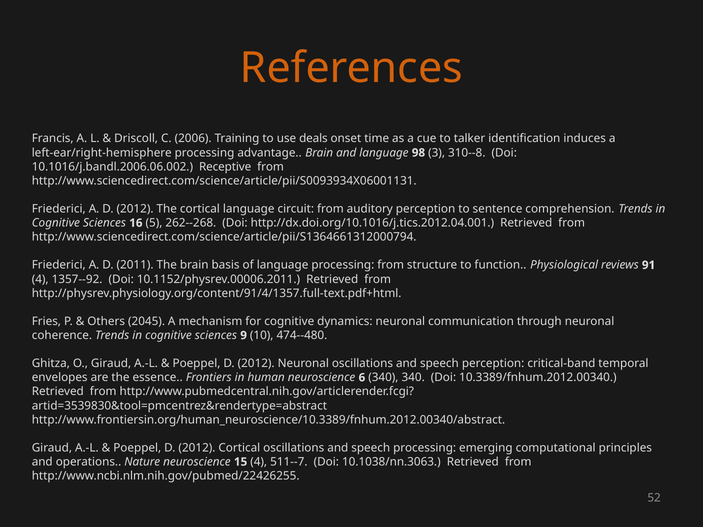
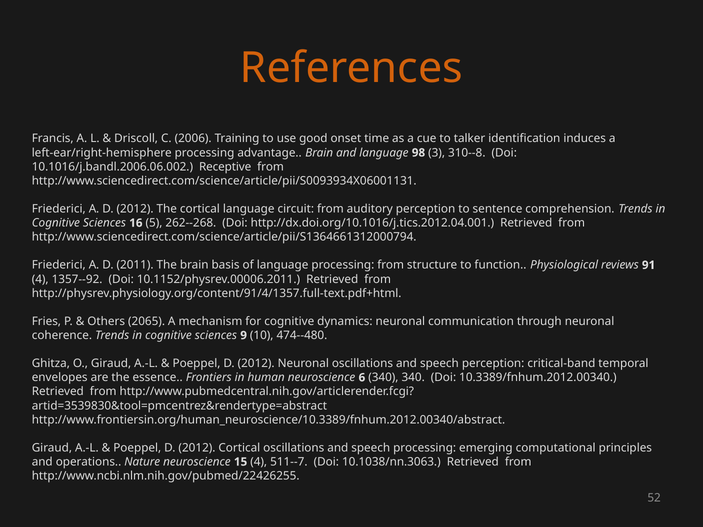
deals: deals -> good (313, 139)
2045: 2045 -> 2065 (147, 321)
